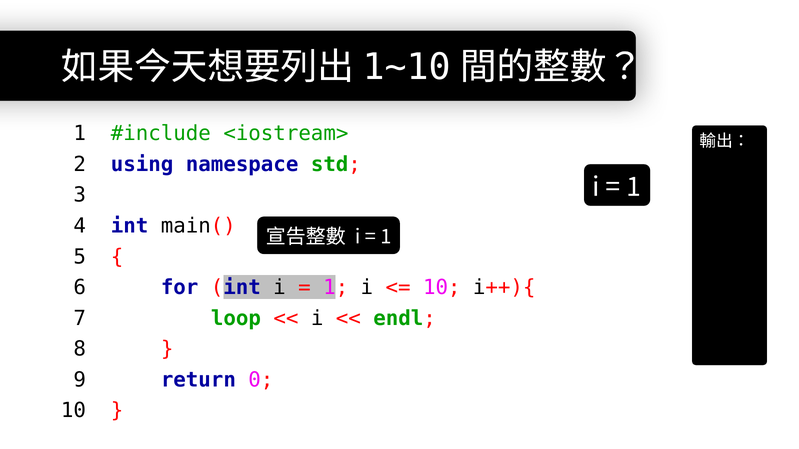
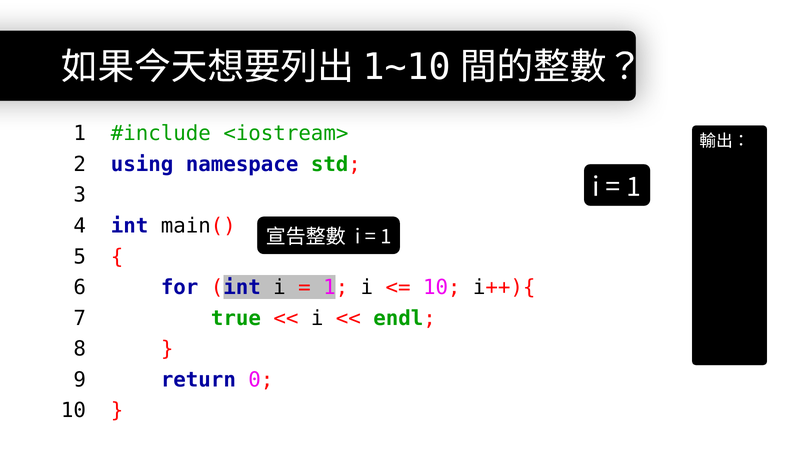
loop: loop -> true (236, 318)
